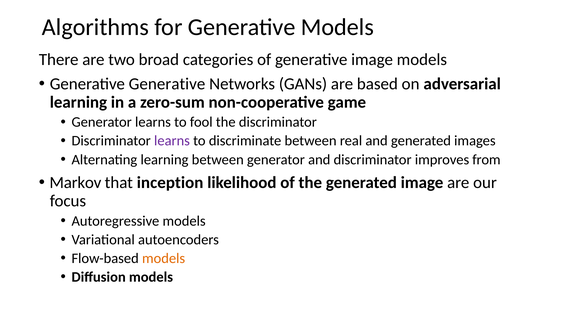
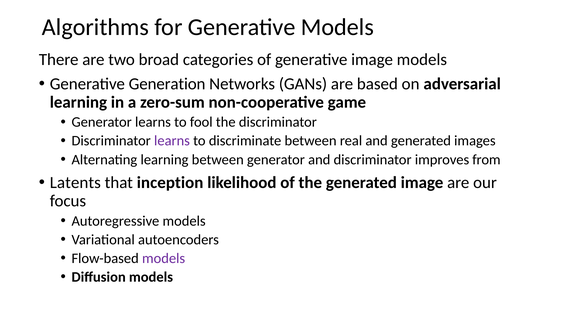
Generative Generative: Generative -> Generation (167, 84)
Markov: Markov -> Latents (75, 182)
models colour: orange -> purple (164, 258)
